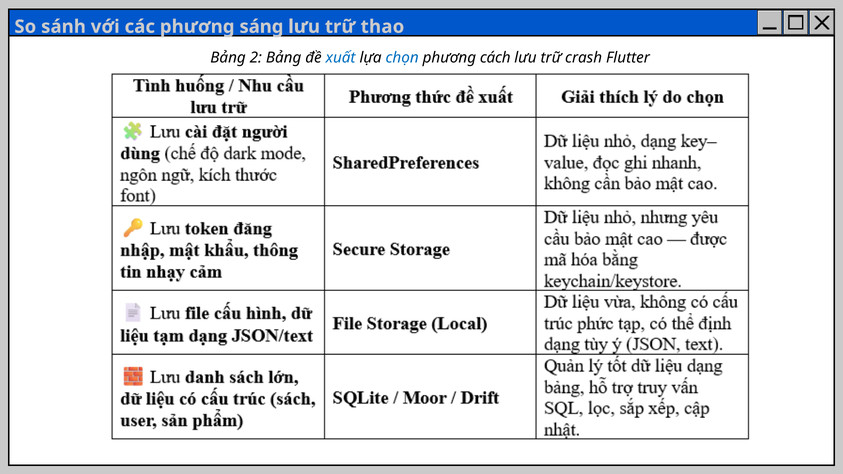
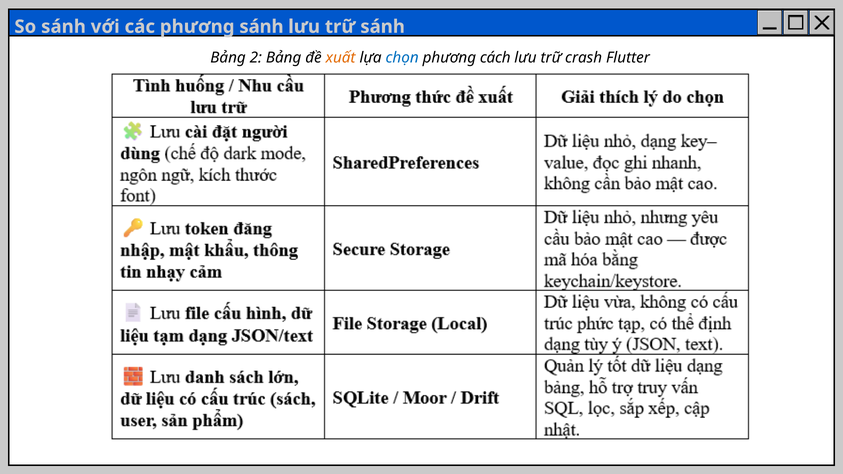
phương sáng: sáng -> sánh (261, 27)
trữ thao: thao -> sánh (383, 27)
xuất colour: blue -> orange (341, 58)
